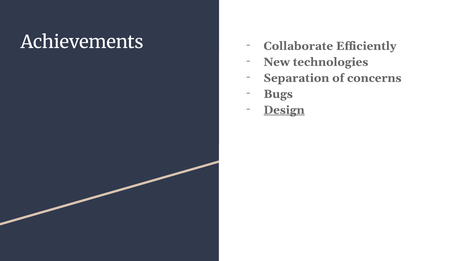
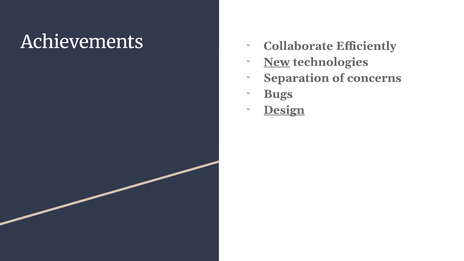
New underline: none -> present (277, 62)
